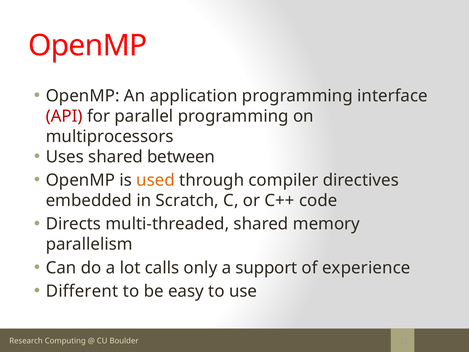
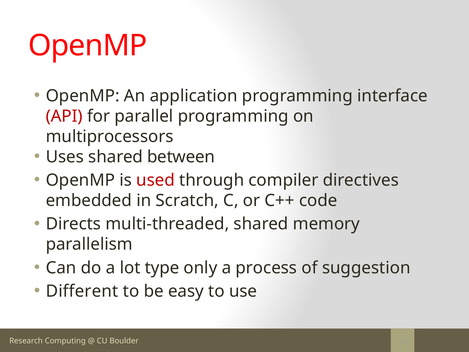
used colour: orange -> red (156, 180)
calls: calls -> type (162, 268)
support: support -> process (266, 268)
experience: experience -> suggestion (366, 268)
